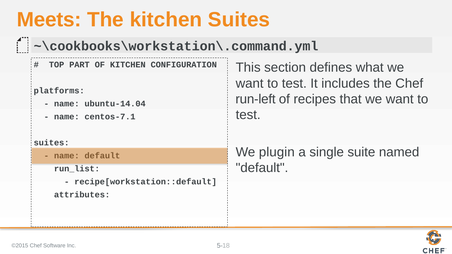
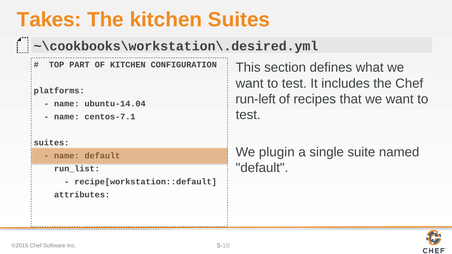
Meets: Meets -> Takes (49, 20)
~\cookbooks\workstation\.command.yml: ~\cookbooks\workstation\.command.yml -> ~\cookbooks\workstation\.desired.yml (176, 46)
